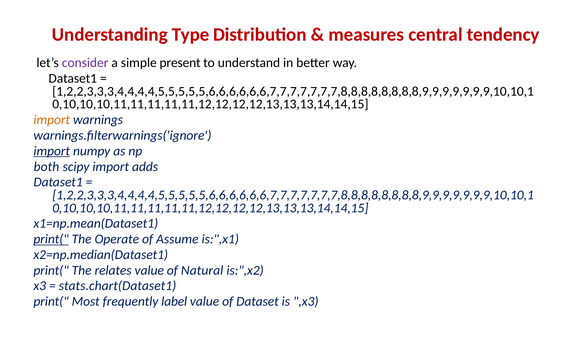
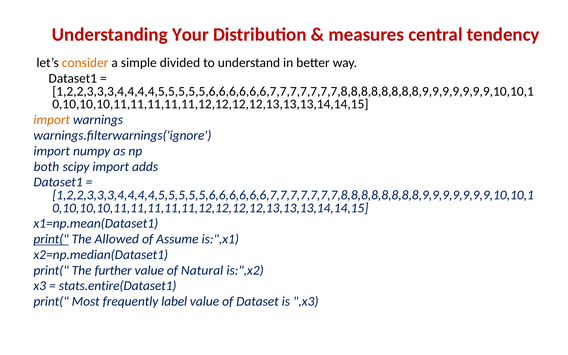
Type: Type -> Your (190, 35)
consider colour: purple -> orange (85, 63)
present: present -> divided (180, 63)
import underline: present -> none (52, 151)
Operate: Operate -> Allowed (117, 239)
relates: relates -> further (113, 270)
stats.chart(Dataset1: stats.chart(Dataset1 -> stats.entire(Dataset1 (118, 286)
